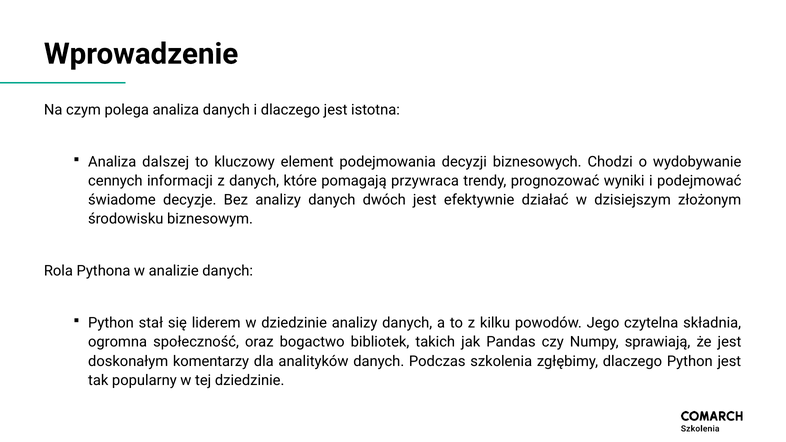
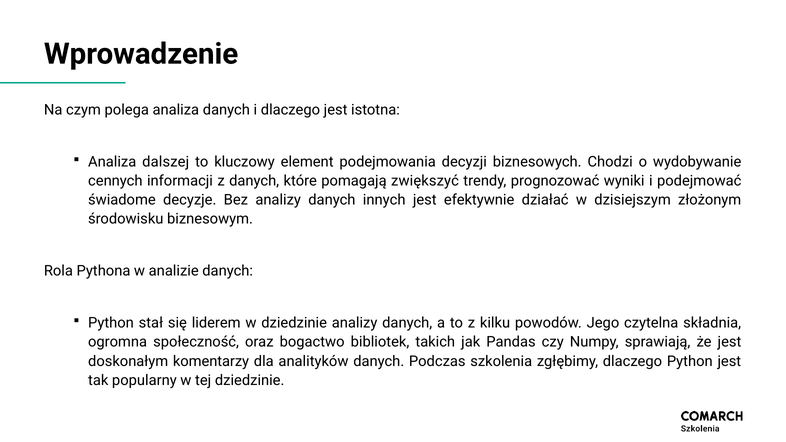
przywraca: przywraca -> zwiększyć (425, 181)
dwóch: dwóch -> innych (384, 200)
